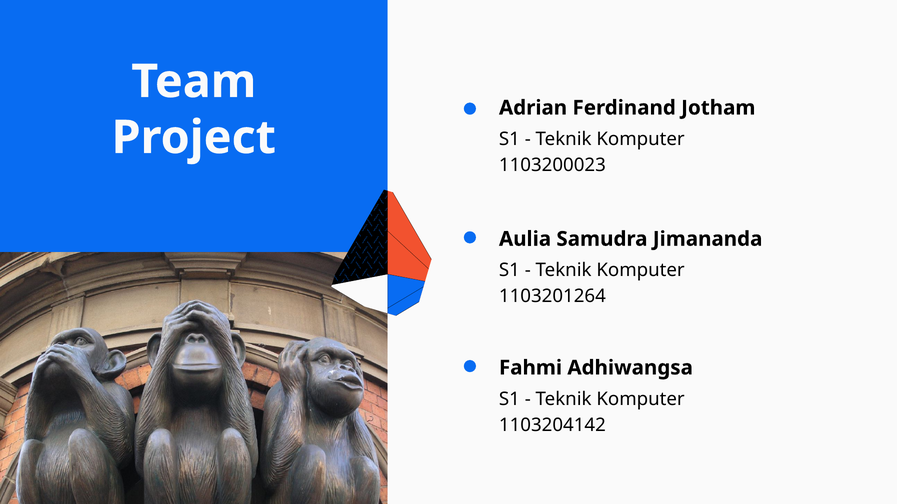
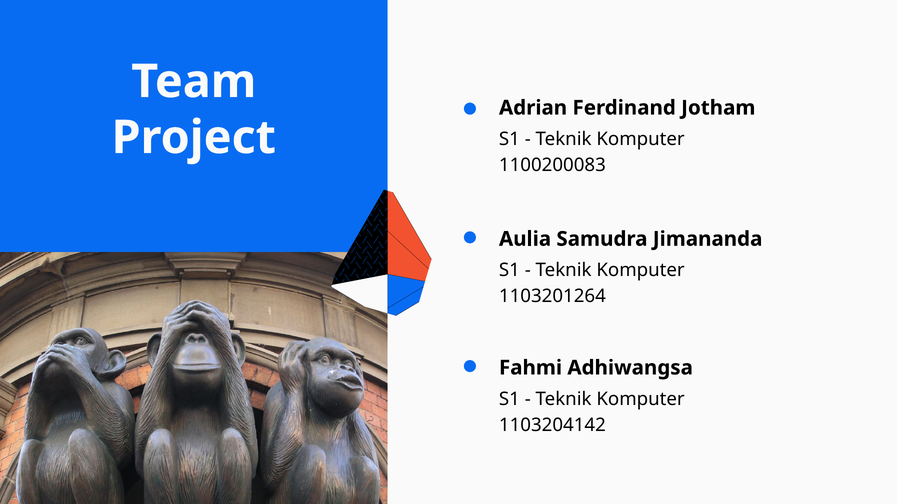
1103200023: 1103200023 -> 1100200083 (552, 165)
